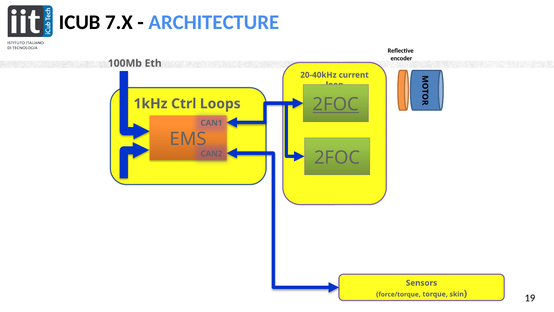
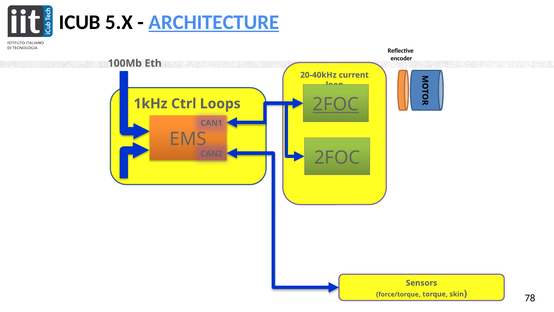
7.X: 7.X -> 5.X (119, 22)
ARCHITECTURE underline: none -> present (214, 22)
19: 19 -> 78 (530, 298)
